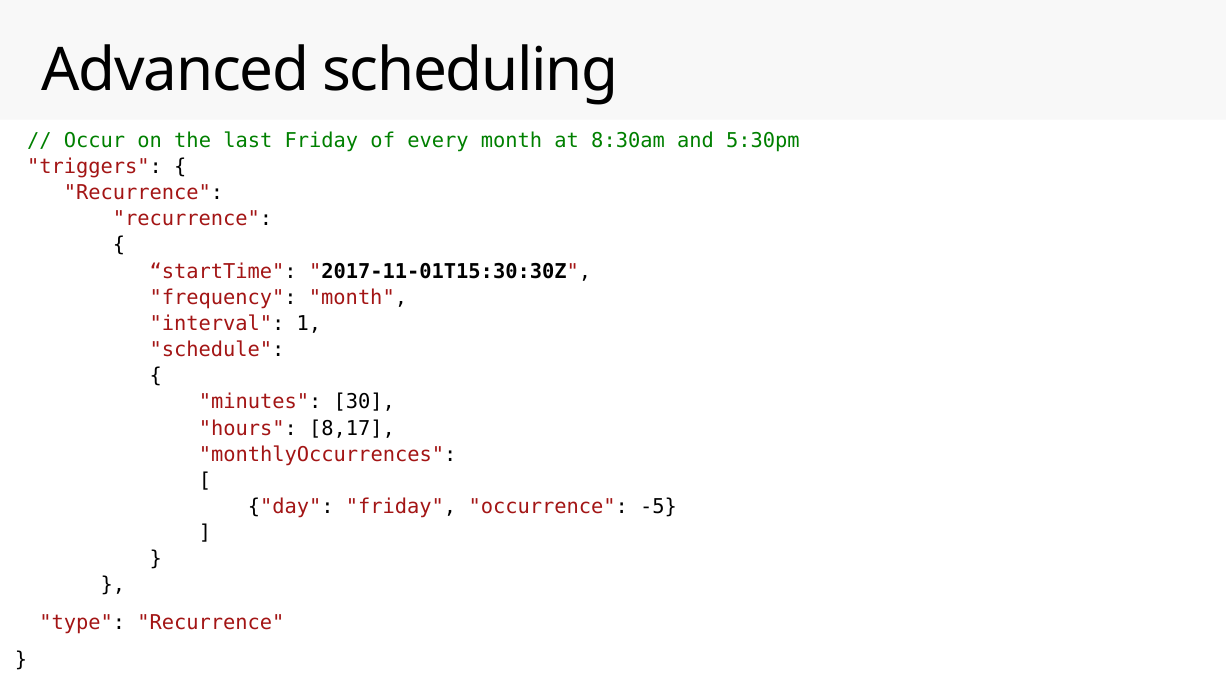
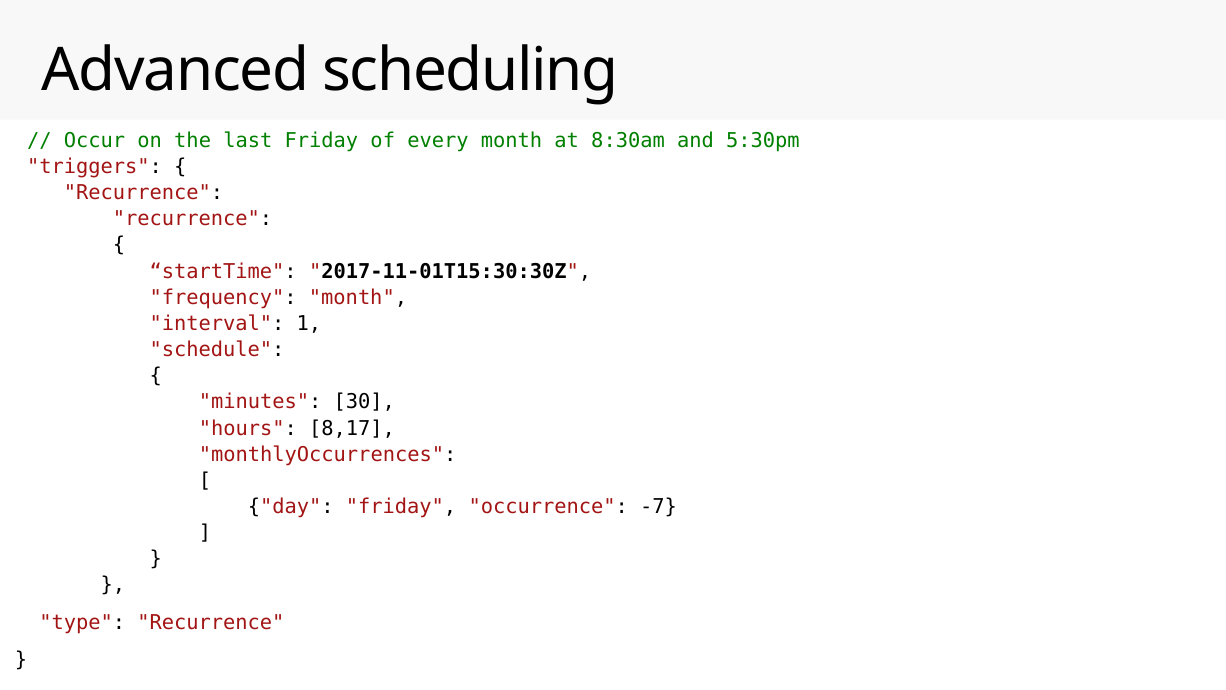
-5: -5 -> -7 (659, 506)
